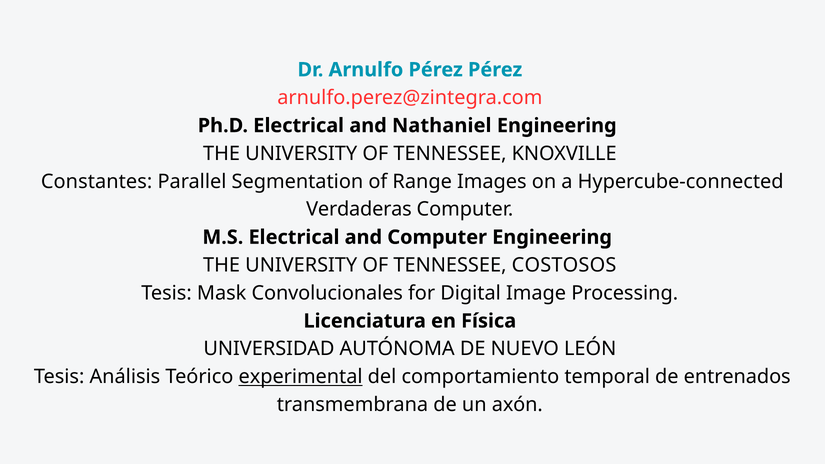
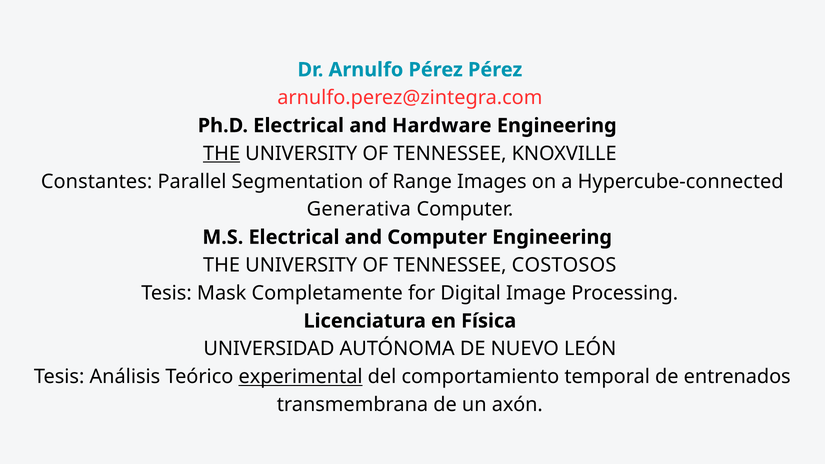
Nathaniel: Nathaniel -> Hardware (442, 126)
THE underline: none -> present (222, 154)
Verdaderas: Verdaderas -> Generativa (359, 209)
Convolucionales: Convolucionales -> Completamente (327, 293)
